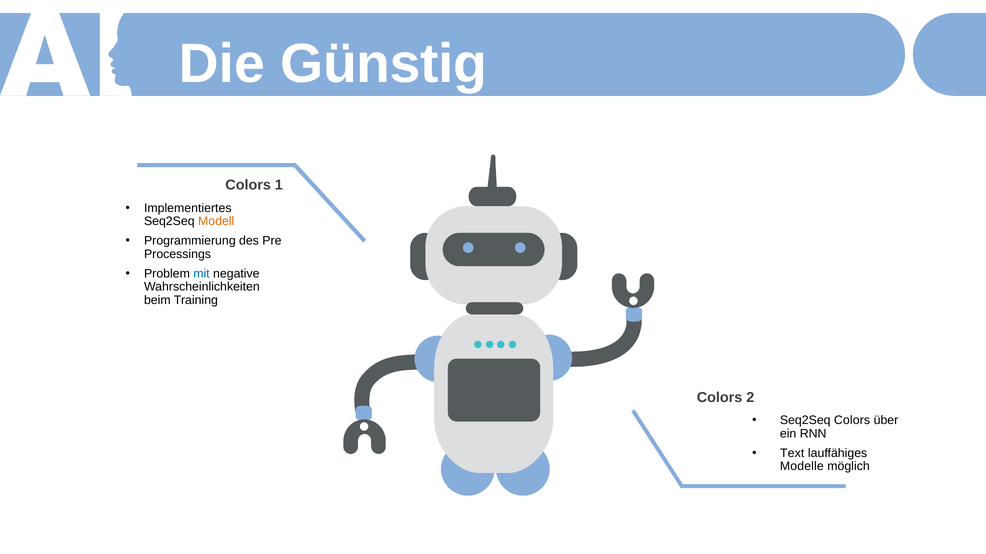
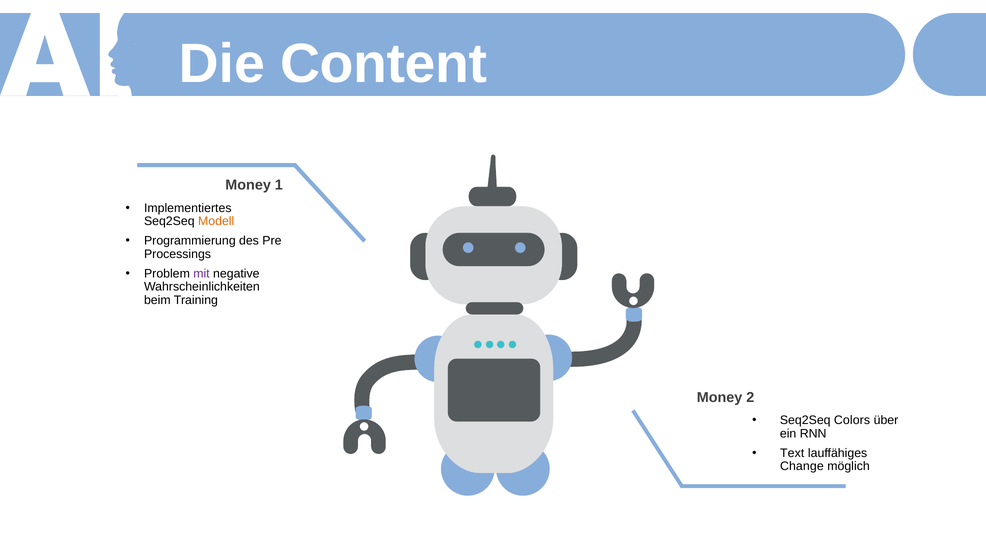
Günstig: Günstig -> Content (384, 64)
Colors: Colors -> Money (248, 185)
mit colour: blue -> purple (201, 274)
Colors: Colors -> Money (720, 398)
Modelle: Modelle -> Change (802, 467)
